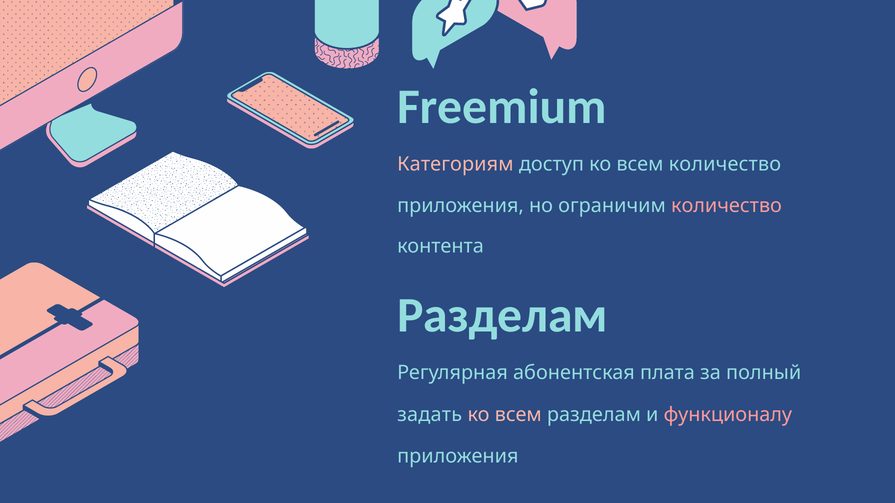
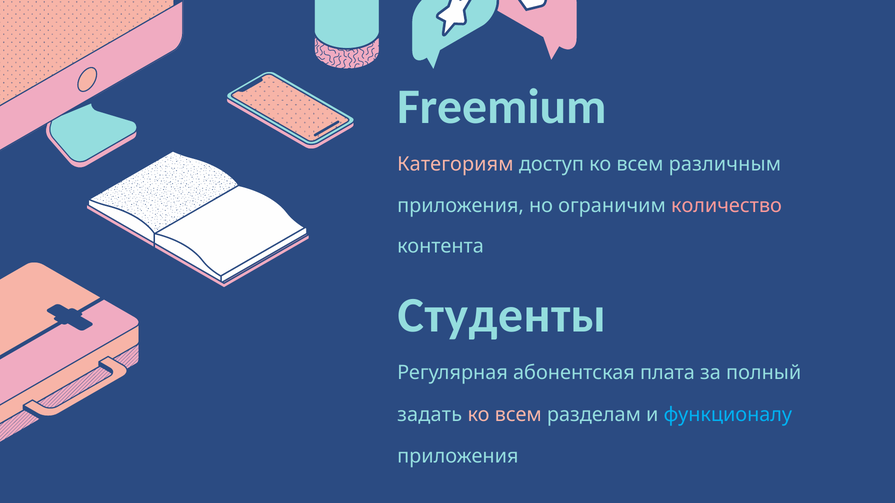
всем количество: количество -> различным (725, 164)
Разделам: Разделам -> Студенты (502, 316)
функционалу colour: pink -> light blue (728, 415)
